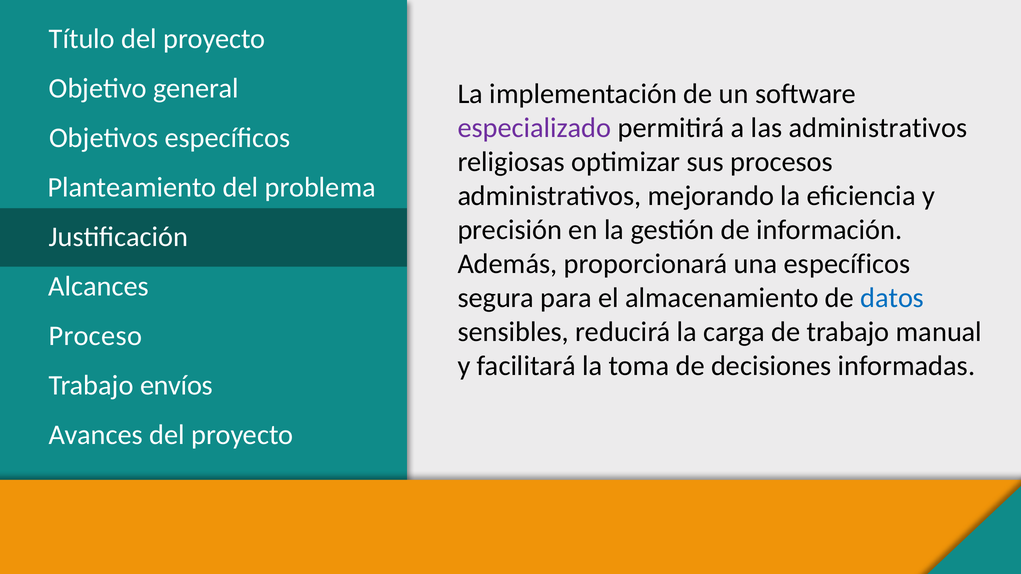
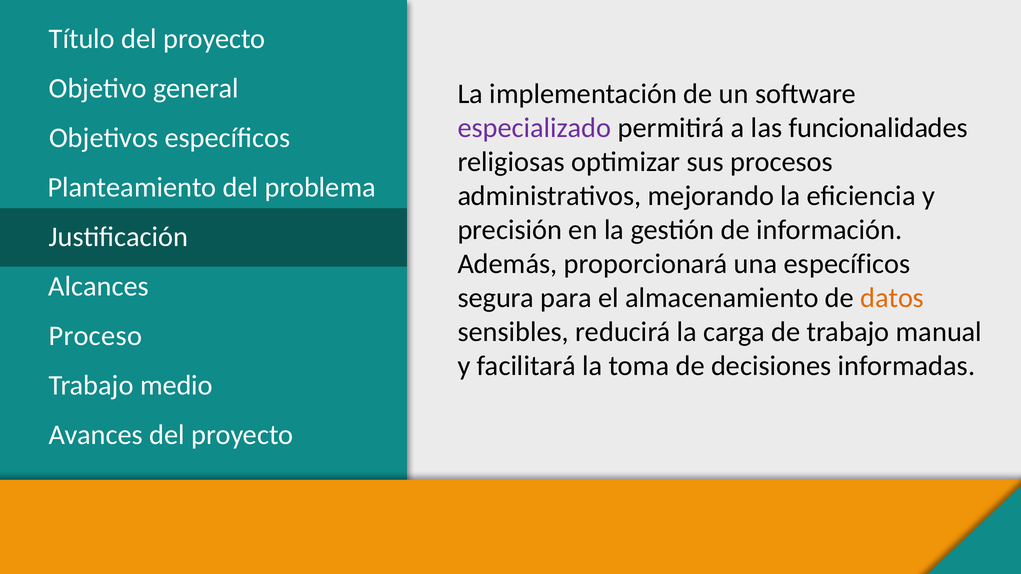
las administrativos: administrativos -> funcionalidades (878, 128)
datos colour: blue -> orange (892, 298)
envíos: envíos -> medio (176, 386)
